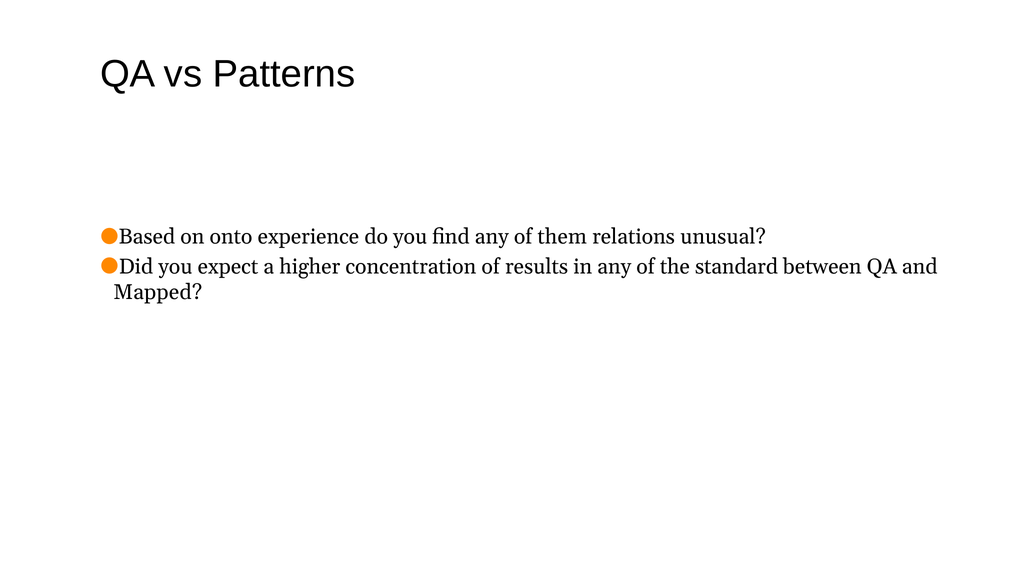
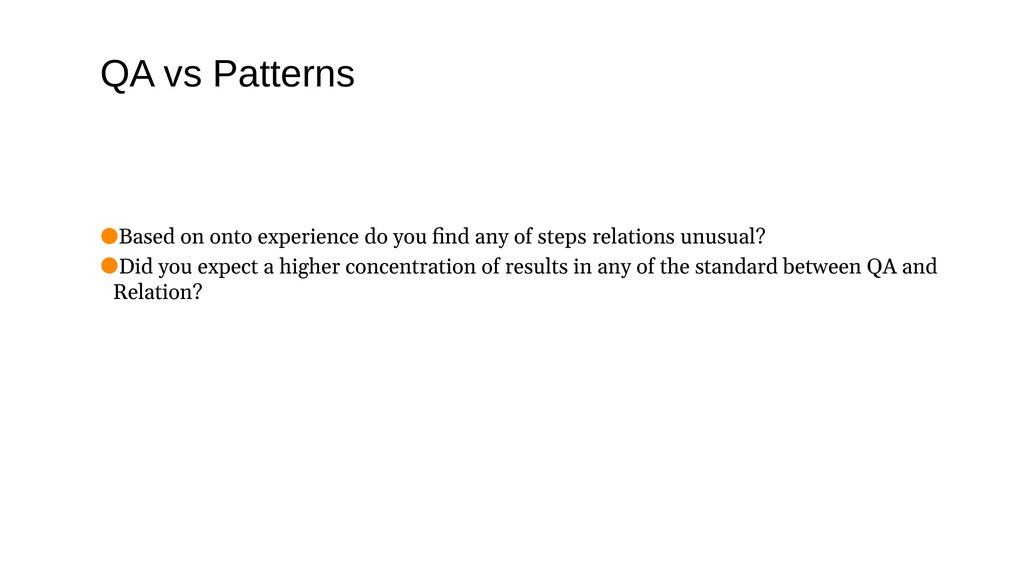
them: them -> steps (562, 237)
Mapped: Mapped -> Relation (158, 292)
